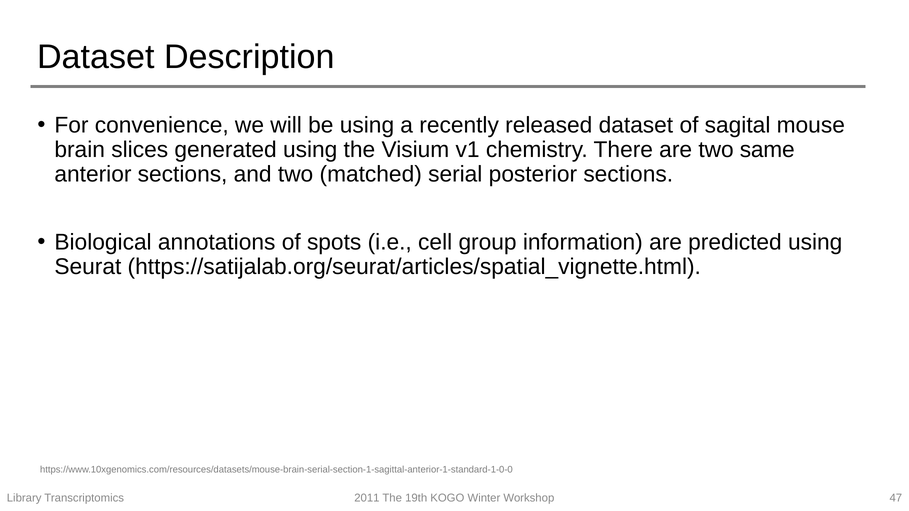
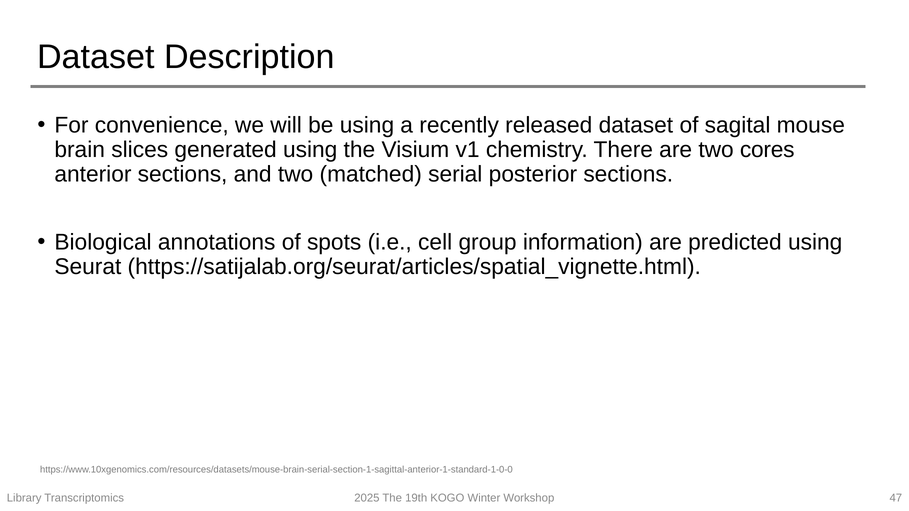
same: same -> cores (767, 150)
2011: 2011 -> 2025 (367, 498)
